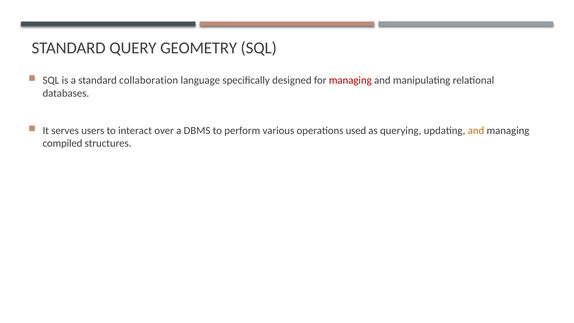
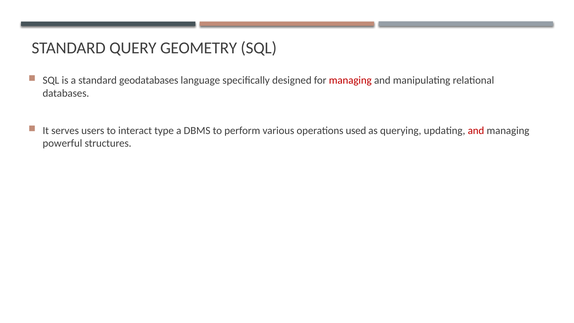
collaboration: collaboration -> geodatabases (149, 80)
over: over -> type (164, 130)
and colour: orange -> red (476, 130)
compiled: compiled -> powerful (62, 143)
